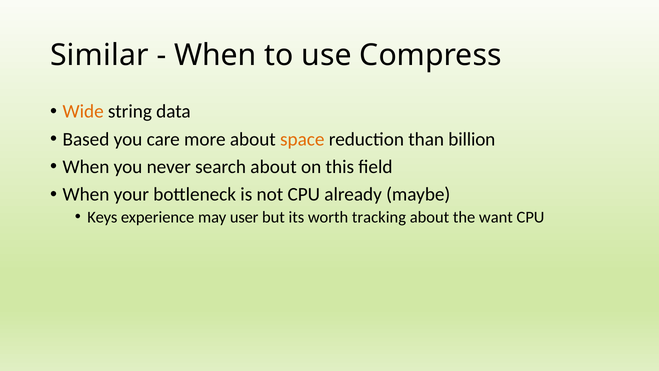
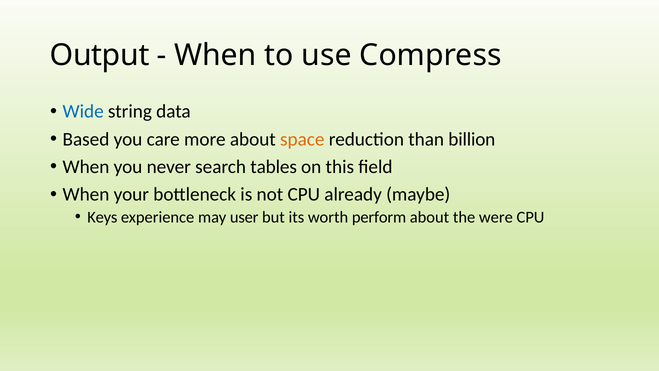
Similar: Similar -> Output (100, 55)
Wide colour: orange -> blue (83, 111)
search about: about -> tables (274, 167)
tracking: tracking -> perform (379, 217)
want: want -> were (496, 217)
